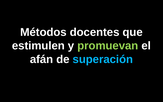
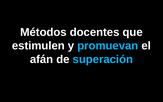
promuevan colour: light green -> light blue (108, 46)
